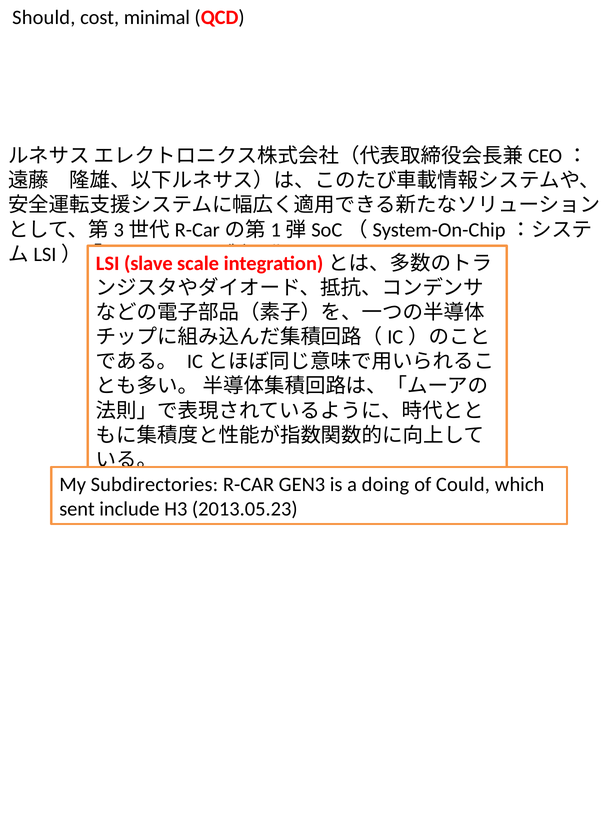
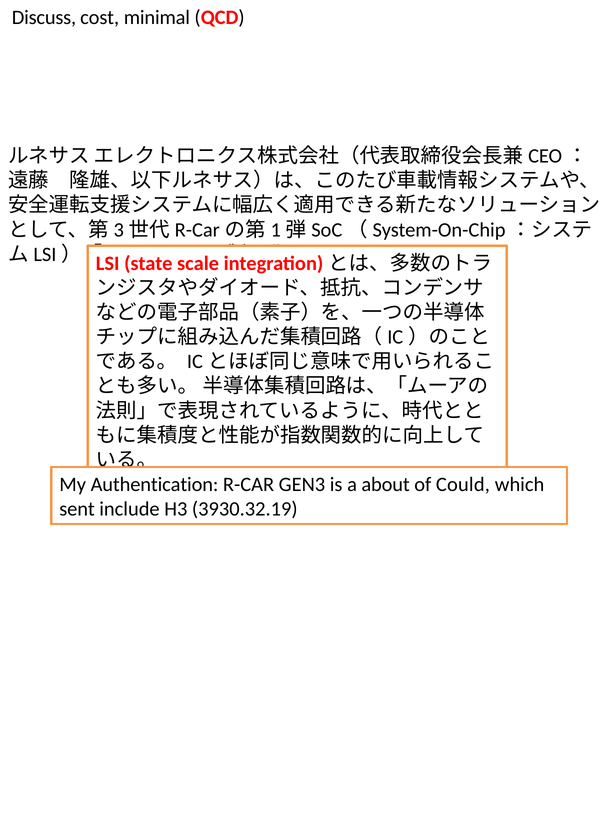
Should: Should -> Discuss (44, 18)
slave: slave -> state (148, 264)
Subdirectories: Subdirectories -> Authentication (155, 485)
doing: doing -> about (386, 485)
2013.05.23: 2013.05.23 -> 3930.32.19 (245, 510)
